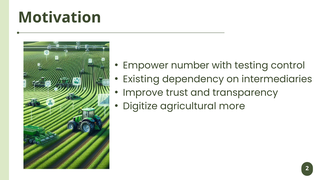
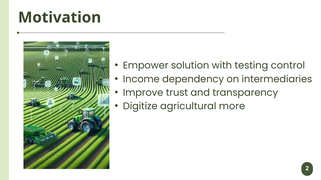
number: number -> solution (190, 66)
Existing: Existing -> Income (141, 79)
